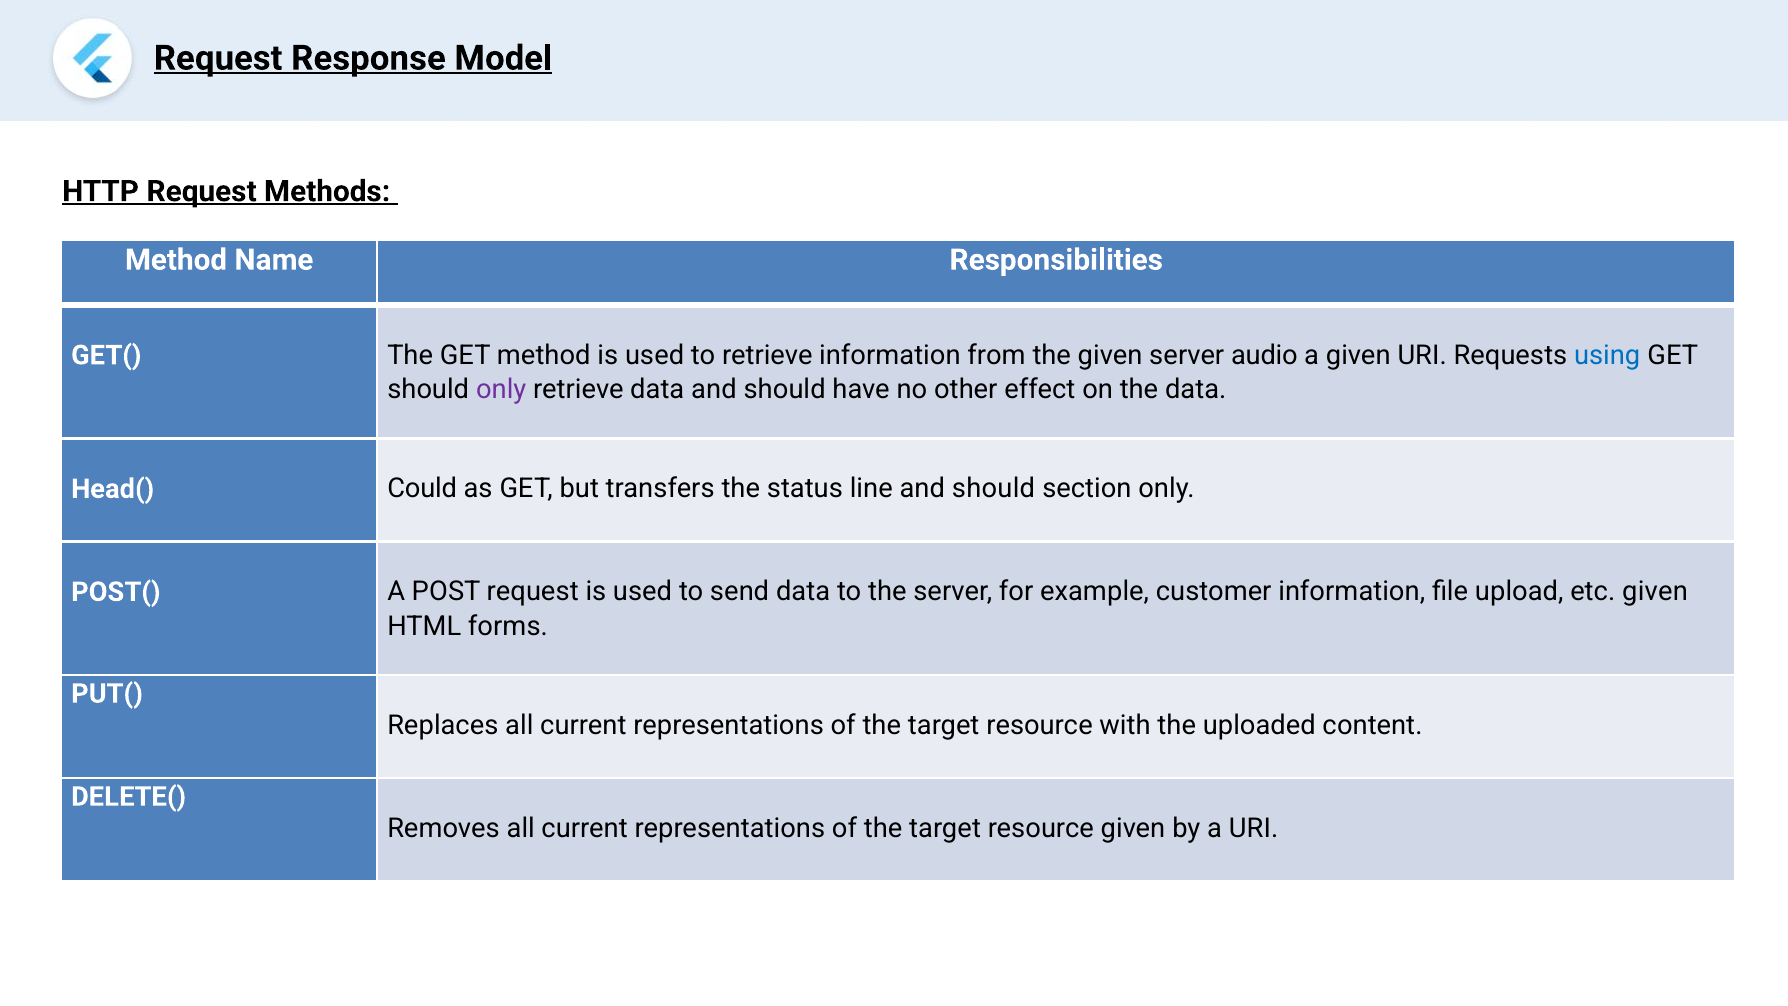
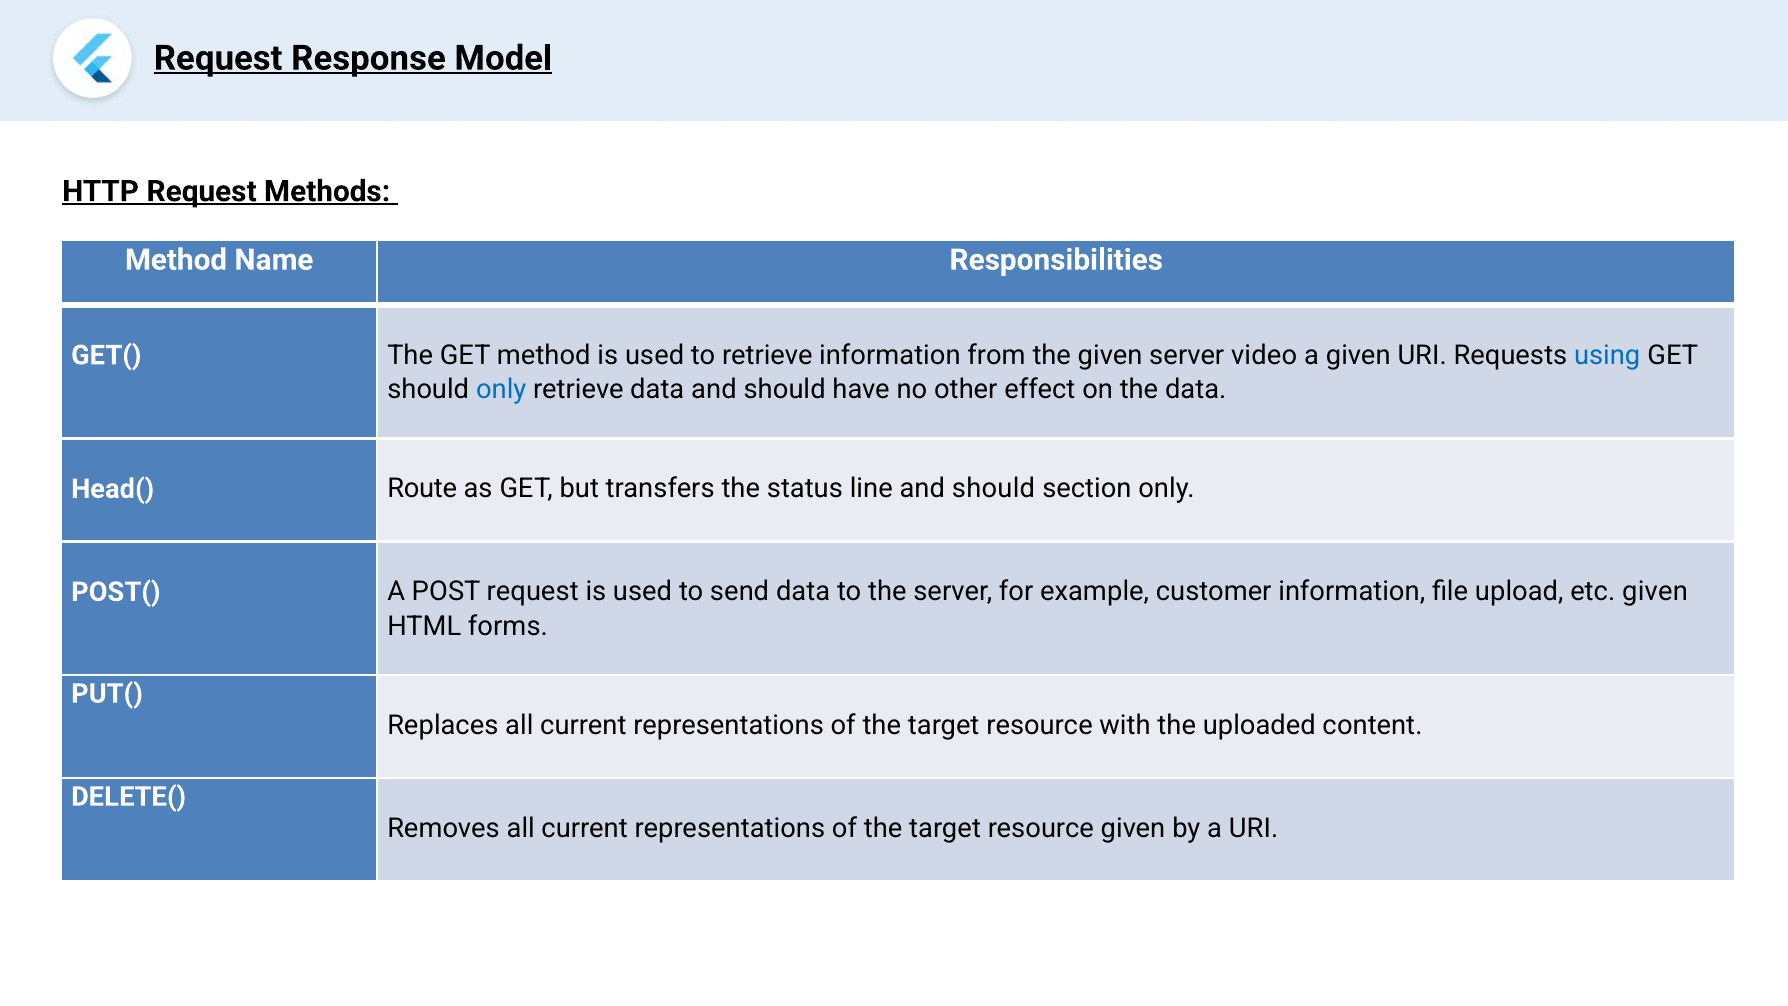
audio: audio -> video (1264, 355)
only colour: purple -> blue (501, 389)
Could: Could -> Route (422, 489)
